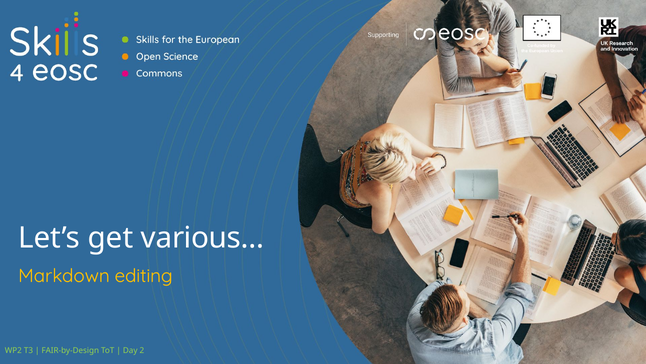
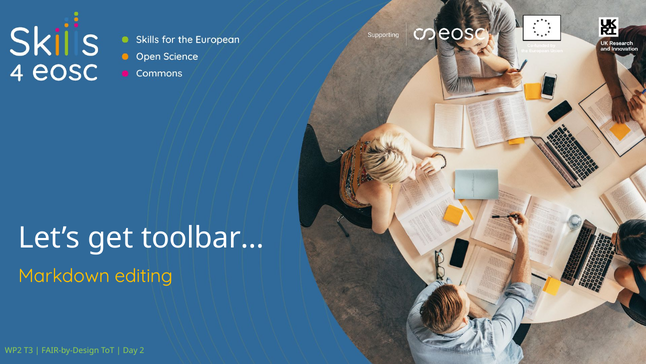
various…: various… -> toolbar… (203, 238)
